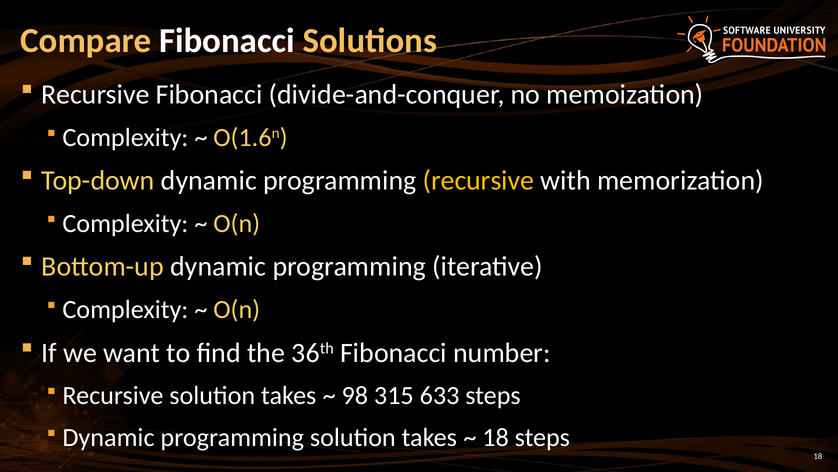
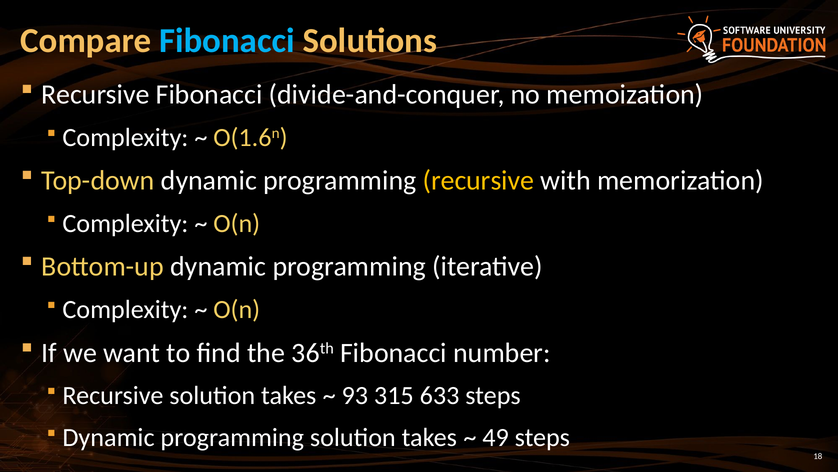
Fibonacci colour: white -> light blue (227, 41)
98: 98 -> 93 (355, 395)
18: 18 -> 49 (496, 437)
